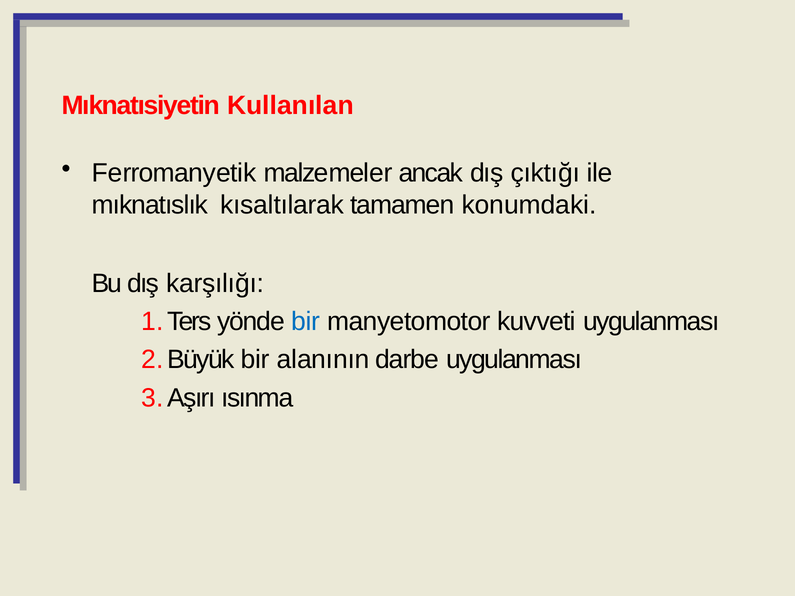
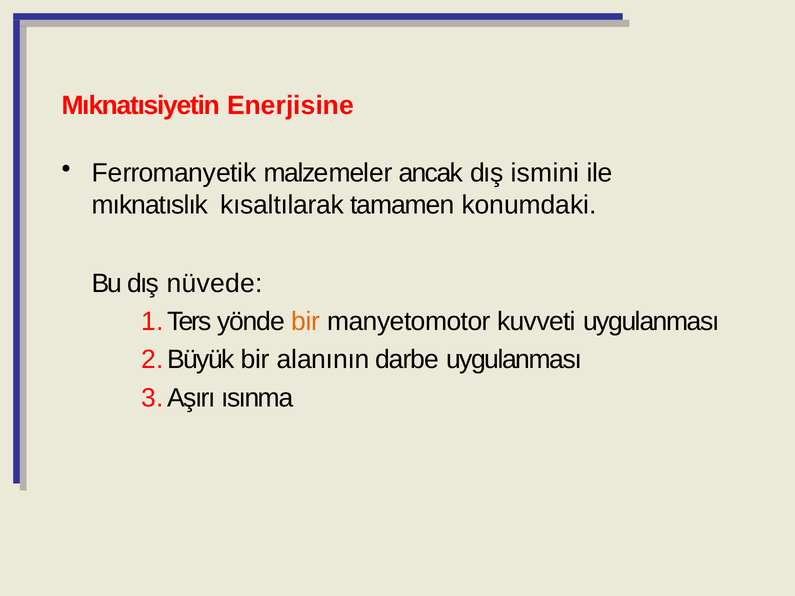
Kullanılan: Kullanılan -> Enerjisine (290, 105)
çıktığı: çıktığı -> ismini (545, 173)
karşılığı: karşılığı -> nüvede (215, 283)
bir colour: blue -> orange (306, 322)
